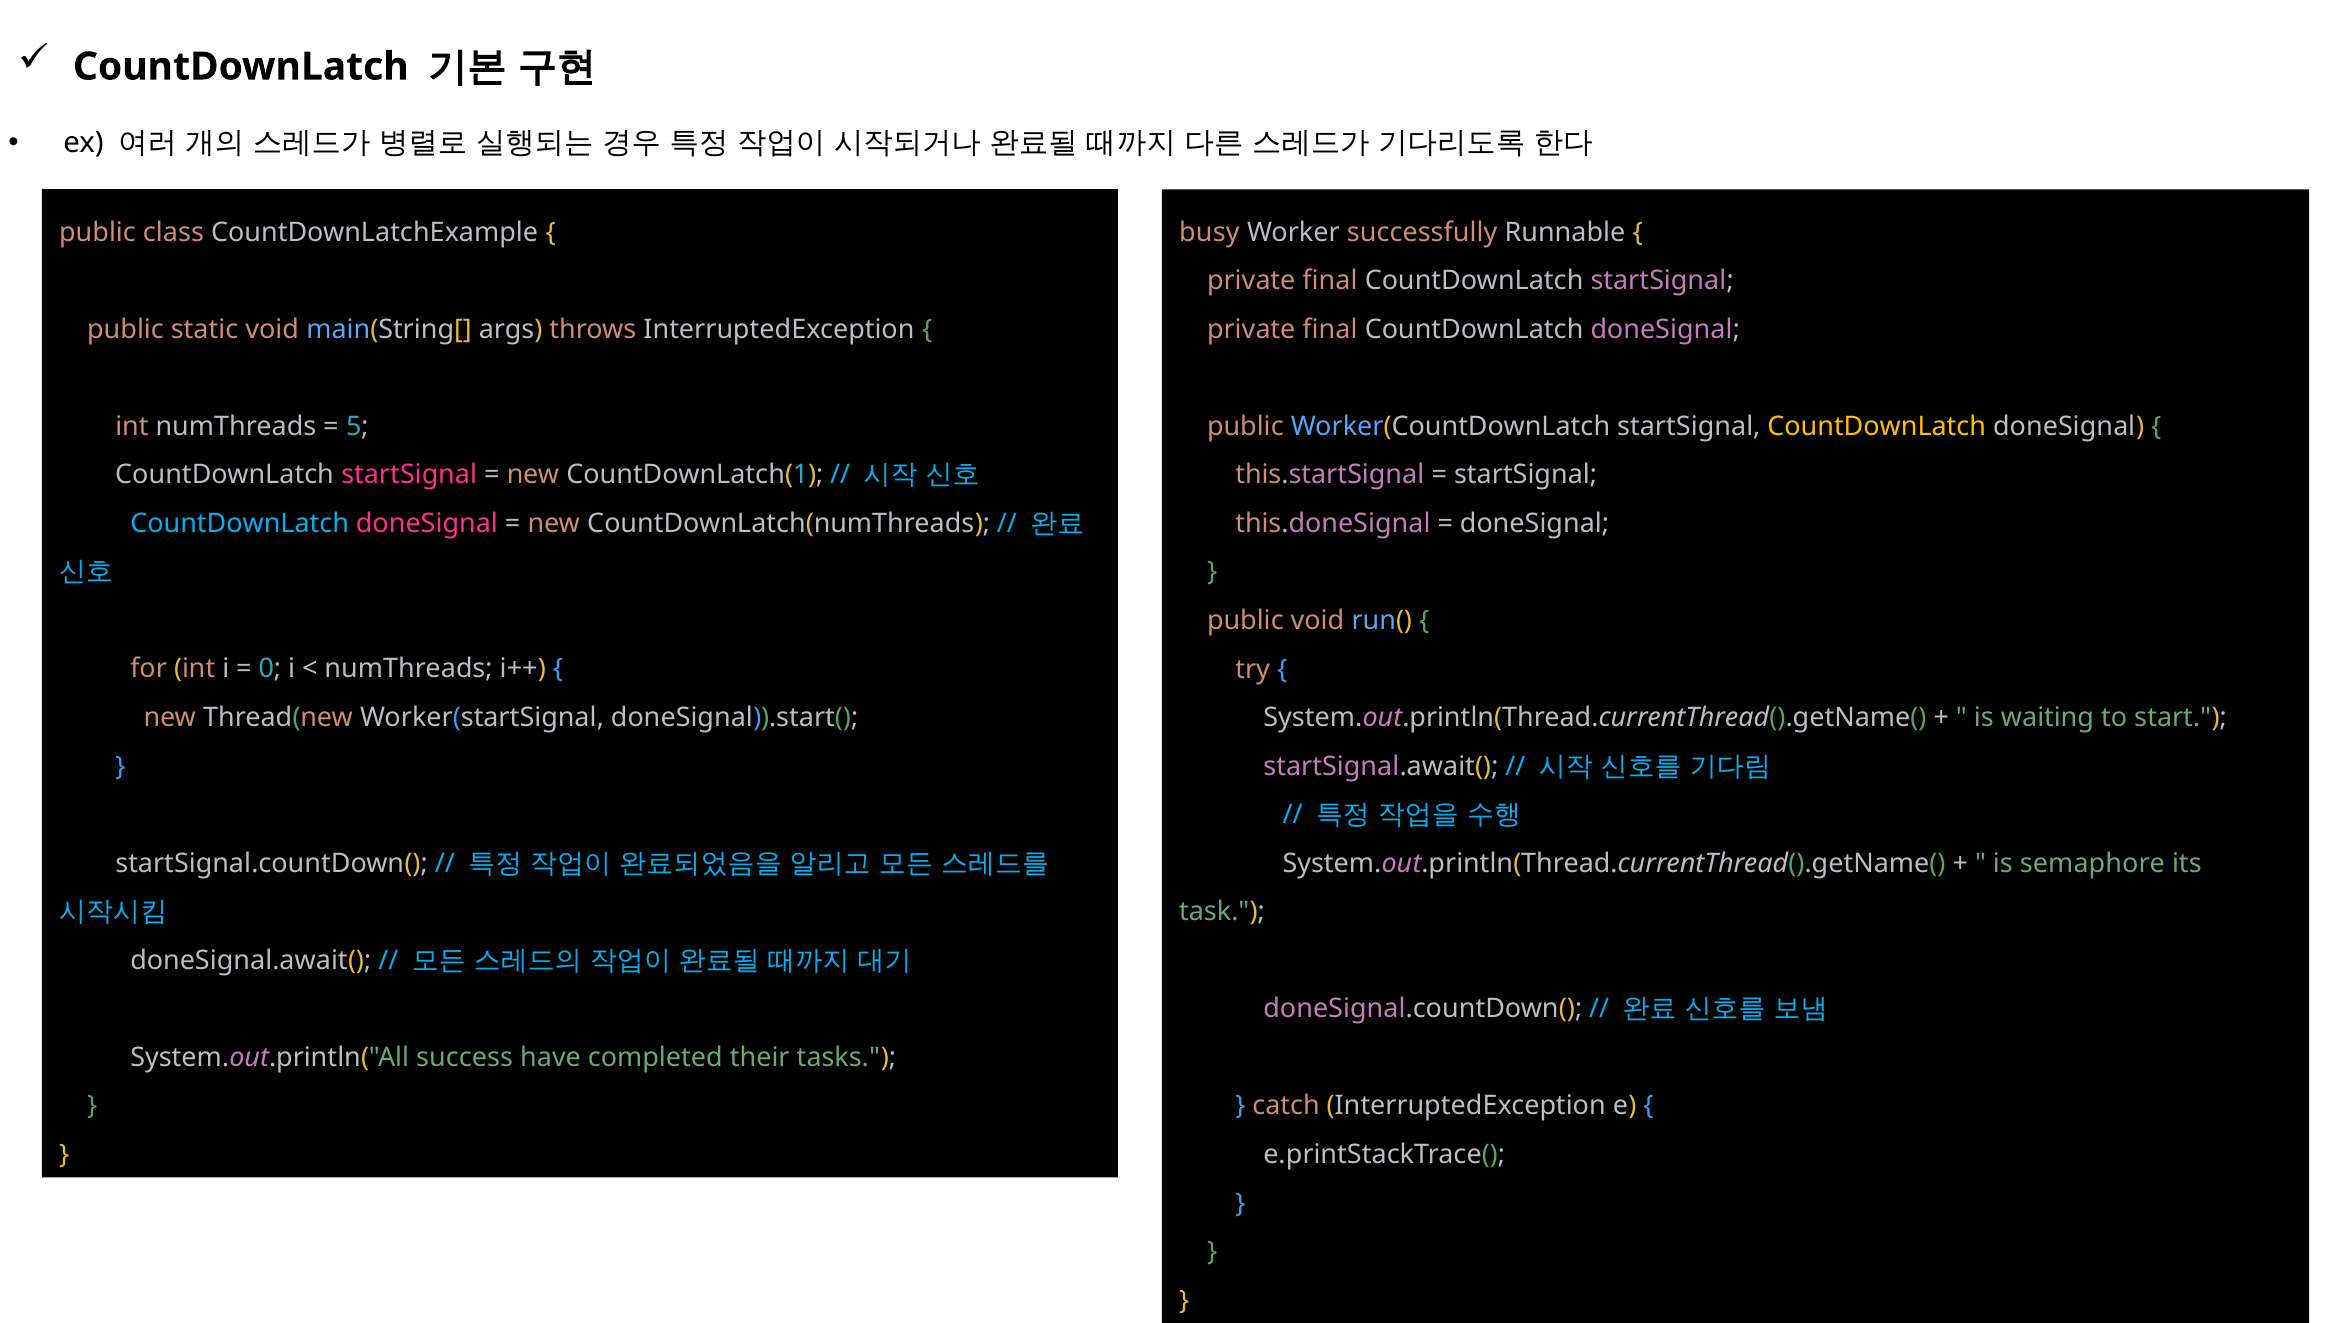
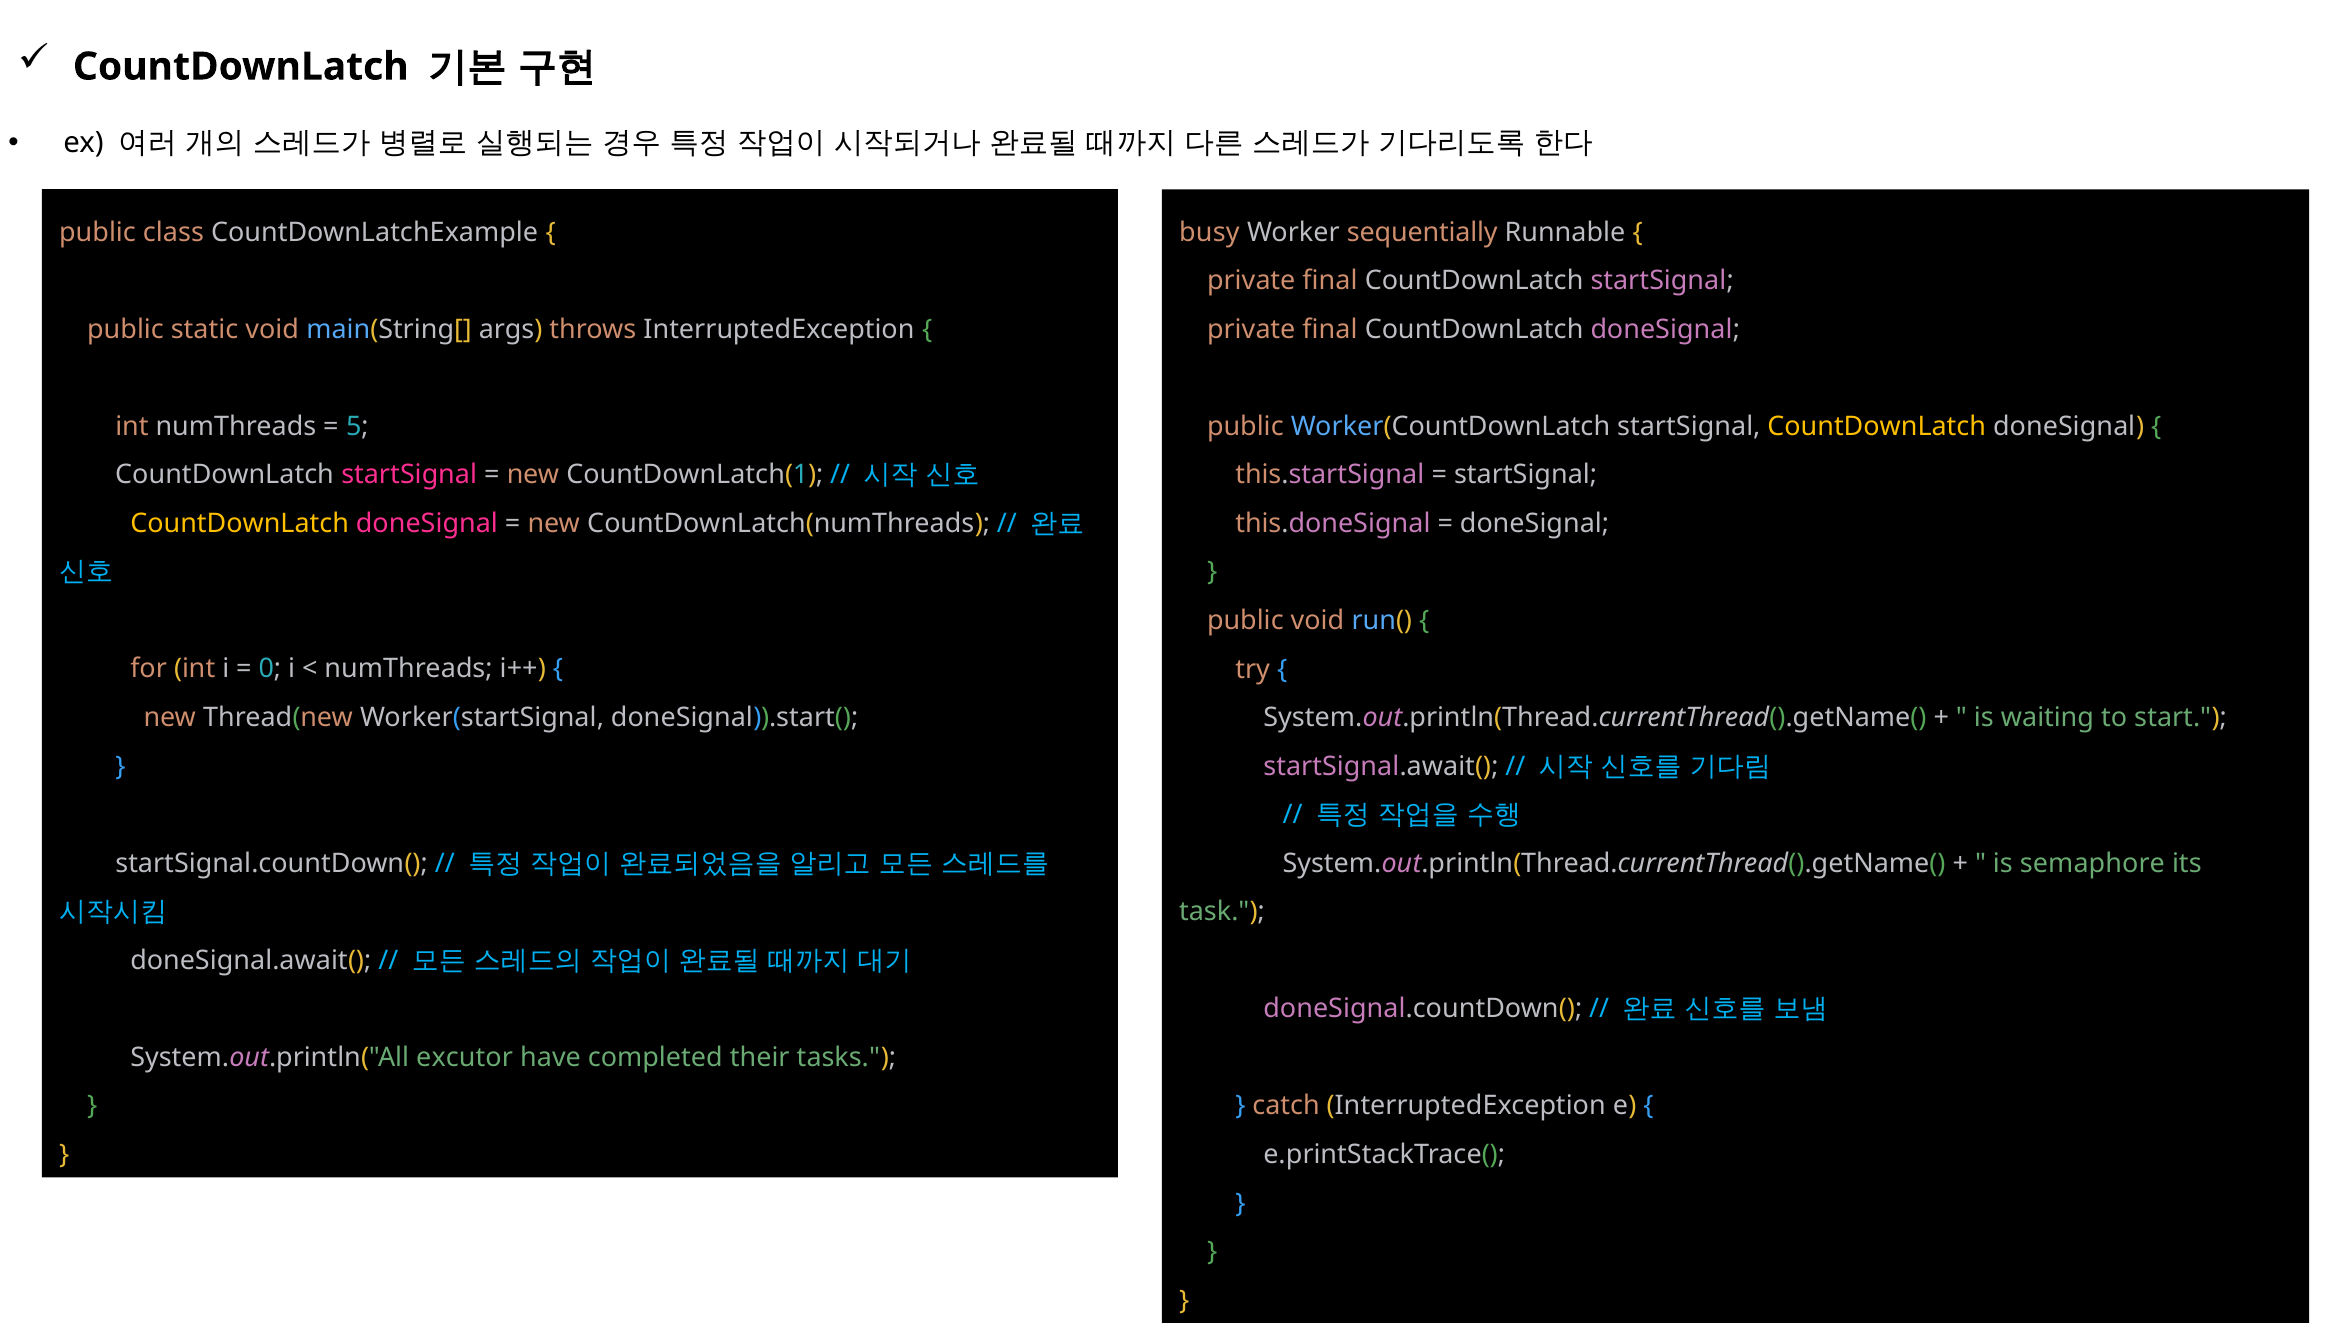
successfully: successfully -> sequentially (1422, 232)
CountDownLatch colour: light blue -> yellow (240, 523)
success: success -> excutor (465, 1057)
